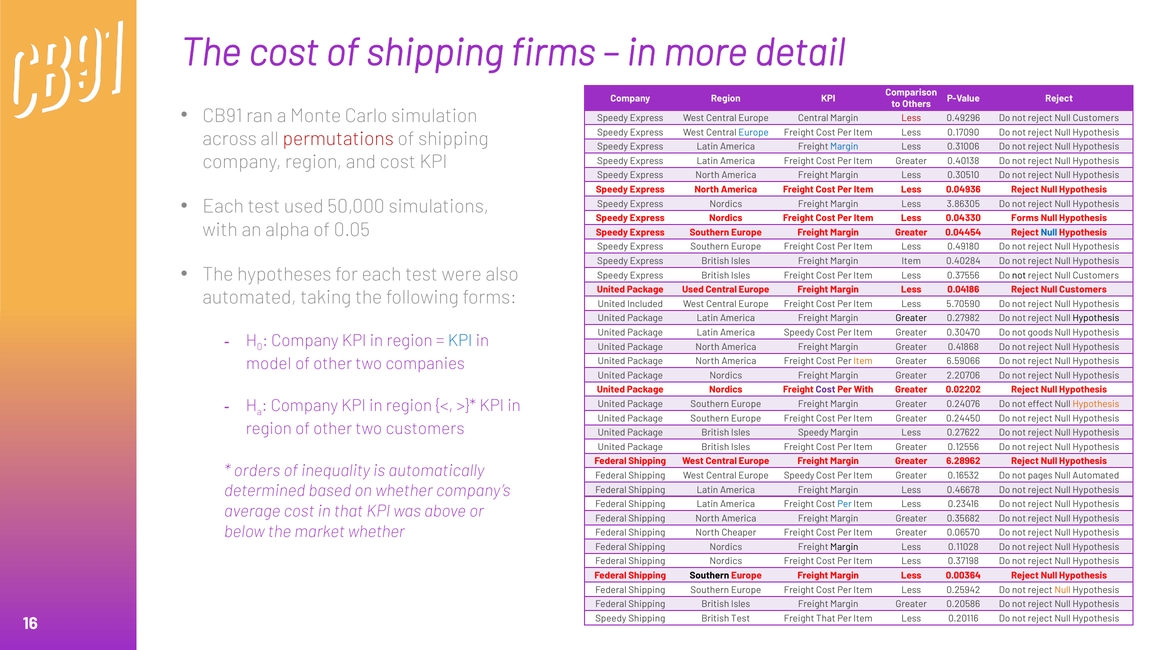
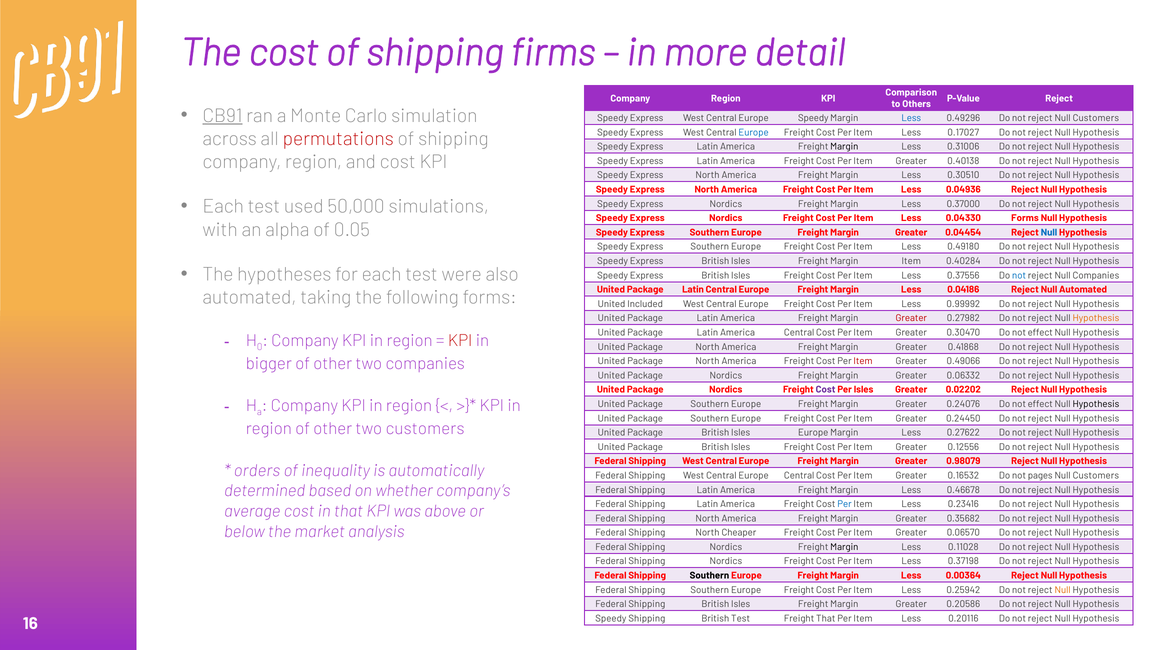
CB91 underline: none -> present (222, 116)
Europe Central: Central -> Speedy (813, 118)
Less colour: red -> blue (911, 118)
0.17090: 0.17090 -> 0.17027 (963, 132)
Margin colour: blue -> black (844, 147)
3.86305: 3.86305 -> 0.37000 (963, 204)
not colour: black -> blue (1019, 275)
Customers: Customers -> Companies (1096, 275)
Used: Used -> Latin (693, 290)
0.04186 Reject Null Customers: Customers -> Automated (1083, 290)
5.70590: 5.70590 -> 0.99992 (963, 304)
Greater colour: black -> red (911, 318)
Hypothesis colour: black -> orange (1096, 318)
America Speedy: Speedy -> Central (799, 333)
0.30470 Do not goods: goods -> effect (1040, 333)
KPI colour: blue -> red (460, 341)
model: model -> bigger (269, 364)
Item colour: orange -> red (863, 361)
6.59066: 6.59066 -> 0.49066 (963, 361)
2.20706: 2.20706 -> 0.06332 (963, 376)
Per With: With -> Isles (864, 390)
Hypothesis colour: orange -> black (1096, 404)
Isles Speedy: Speedy -> Europe (813, 433)
6.28962: 6.28962 -> 0.98079 (963, 461)
Europe Speedy: Speedy -> Central (799, 476)
Automated: Automated -> Customers (1096, 476)
market whether: whether -> analysis (376, 532)
